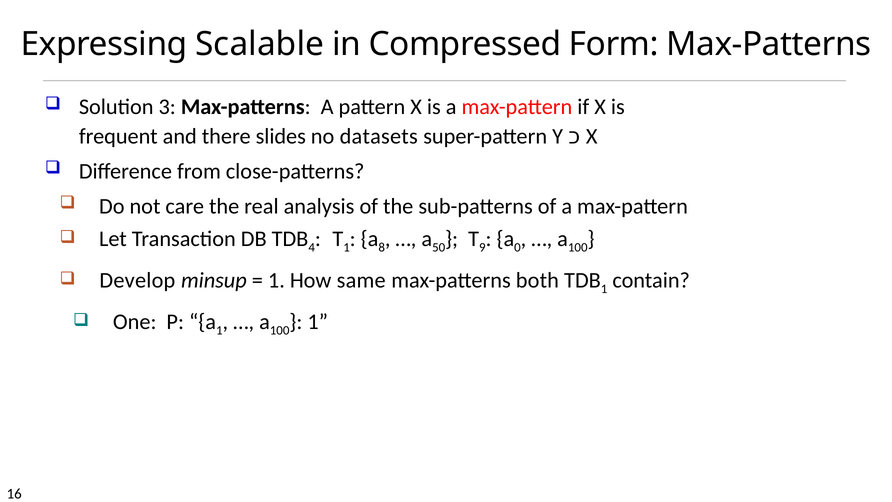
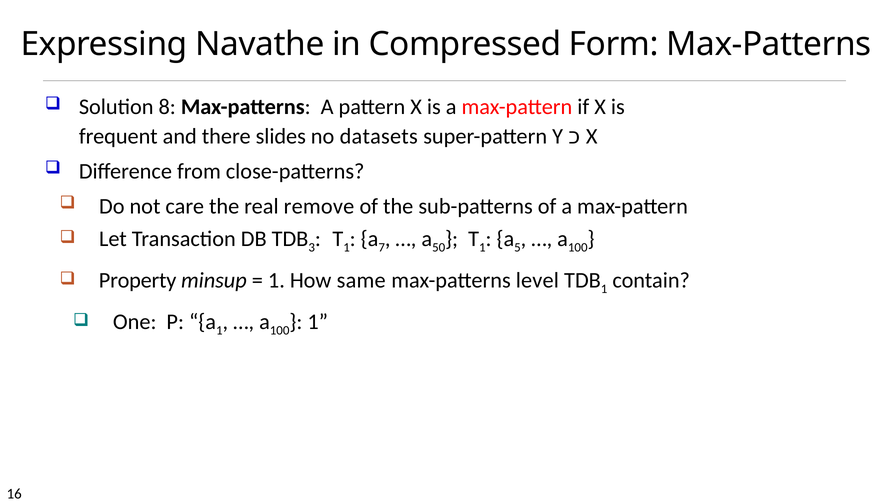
Scalable: Scalable -> Navathe (260, 44)
3: 3 -> 8 (167, 107)
analysis: analysis -> remove (319, 206)
4: 4 -> 3 (312, 247)
8: 8 -> 7 (382, 247)
9: 9 -> 1 (482, 247)
0: 0 -> 5 (518, 247)
Develop: Develop -> Property (138, 280)
both: both -> level (537, 280)
